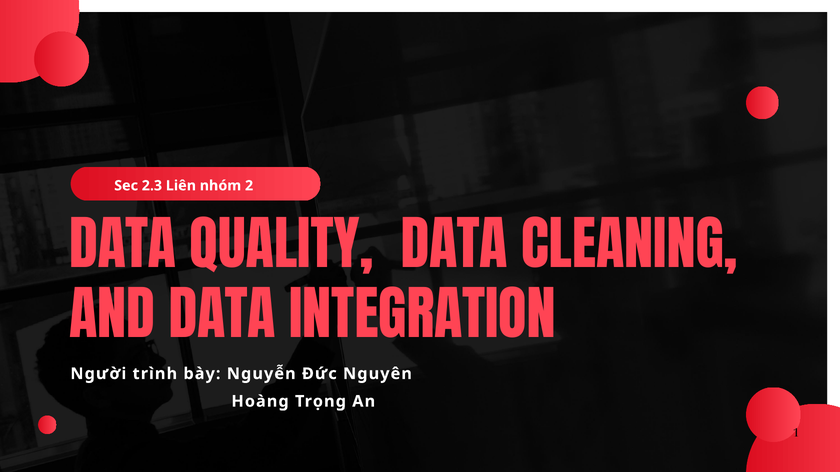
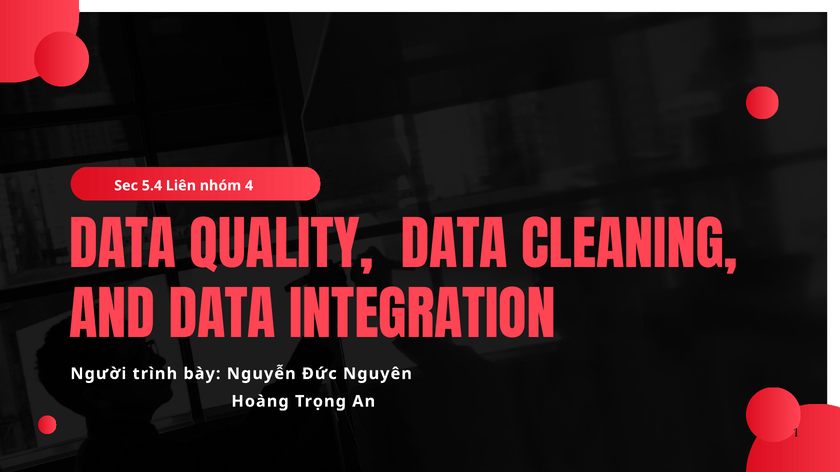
2.3: 2.3 -> 5.4 (152, 186)
2: 2 -> 4 (249, 186)
